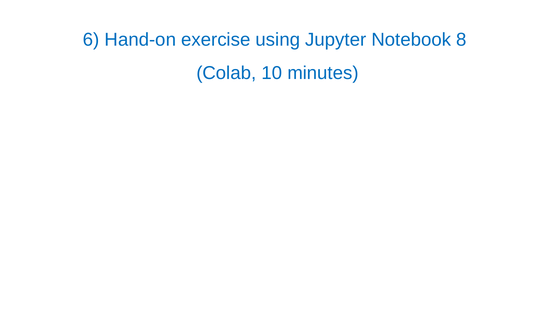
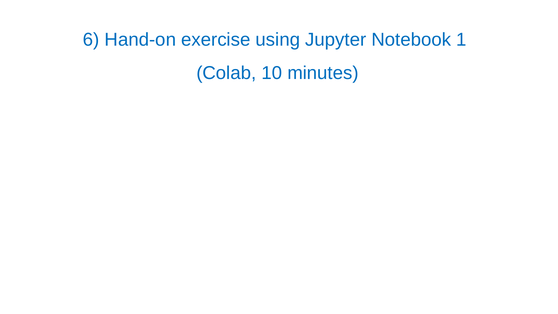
8: 8 -> 1 (461, 40)
